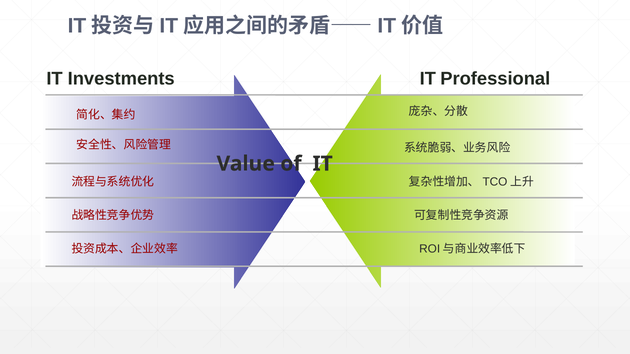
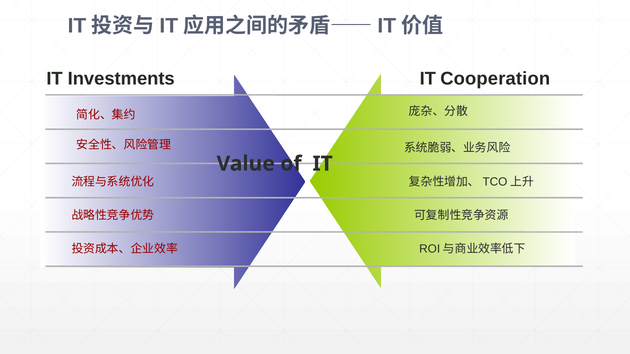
Professional: Professional -> Cooperation (495, 79)
